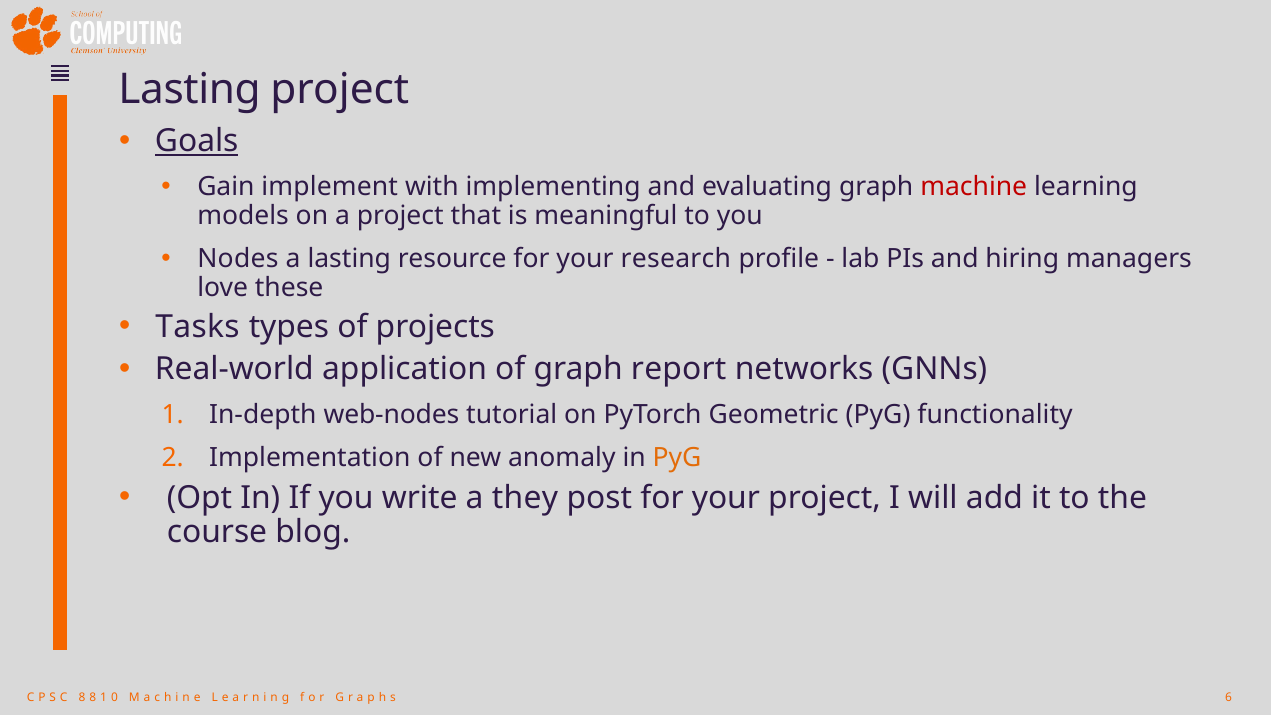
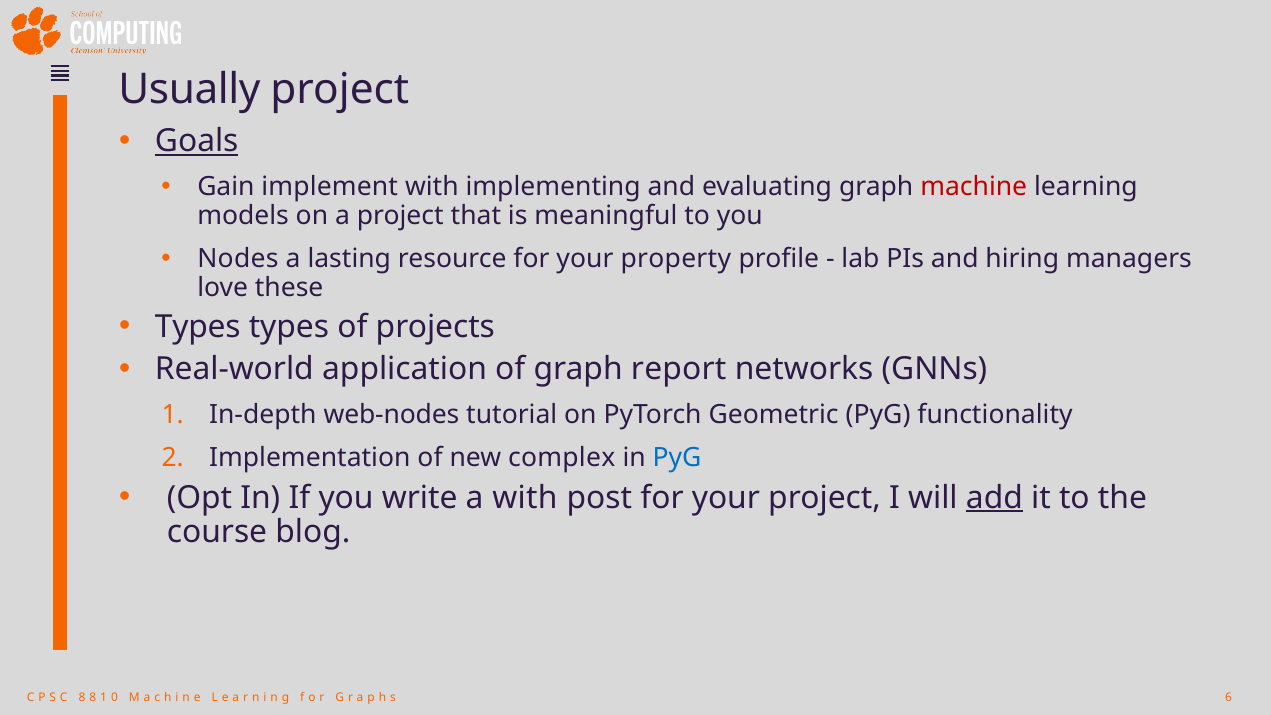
Lasting: Lasting -> Usually (189, 89)
research: research -> property (676, 259)
Tasks: Tasks -> Types (198, 327)
anomaly: anomaly -> complex (562, 458)
PyG colour: orange -> blue (677, 458)
a they: they -> with (525, 498)
add underline: none -> present (994, 498)
